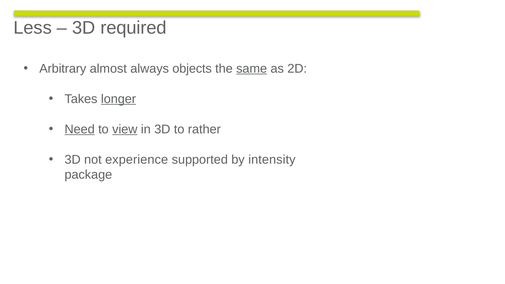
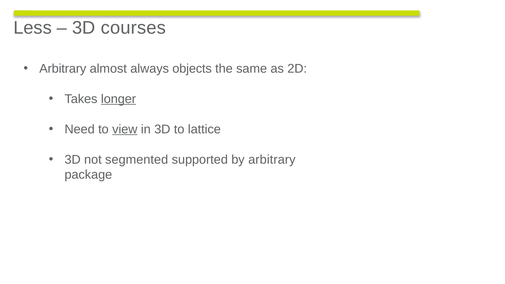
required: required -> courses (133, 28)
same underline: present -> none (252, 69)
Need underline: present -> none (80, 129)
rather: rather -> lattice (204, 129)
experience: experience -> segmented (137, 160)
by intensity: intensity -> arbitrary (272, 160)
